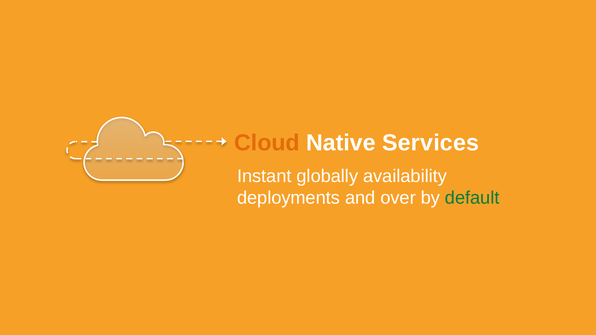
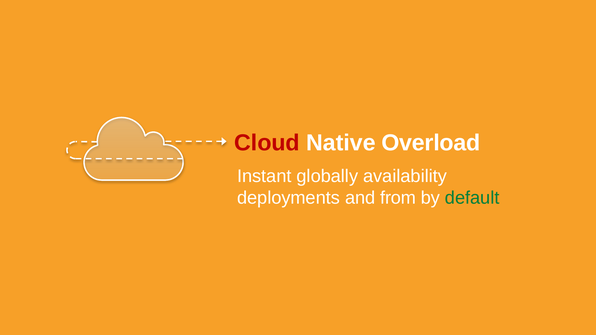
Cloud colour: orange -> red (267, 143)
Services: Services -> Overload (431, 143)
over: over -> from (398, 198)
